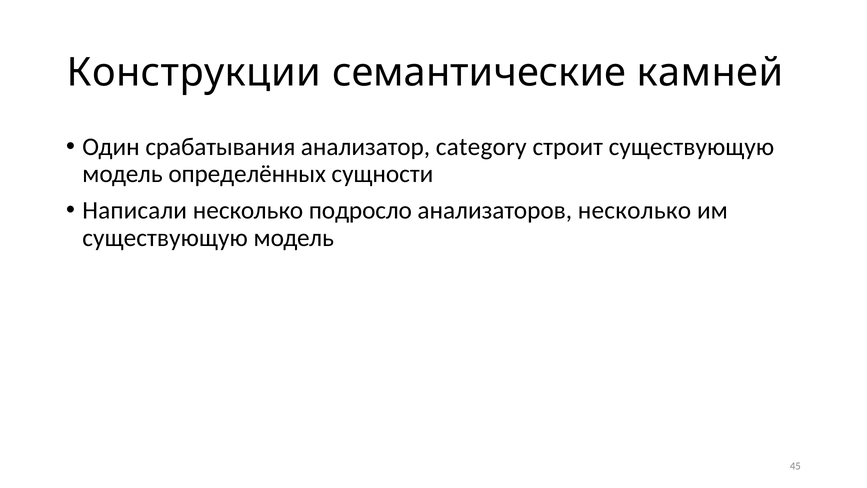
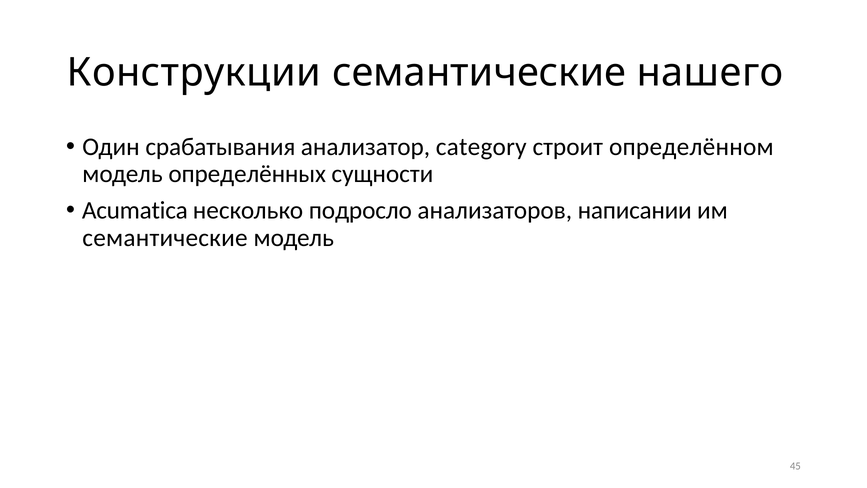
камней: камней -> нашего (710, 73)
строит существующую: существующую -> определённом (691, 147)
Написали: Написали -> Acumatica (135, 210)
анализаторов несколько: несколько -> написании (635, 210)
существующую: существующую -> семантические (165, 238)
